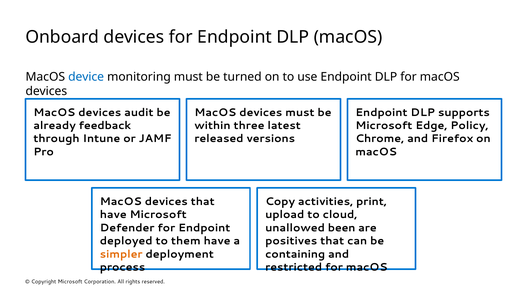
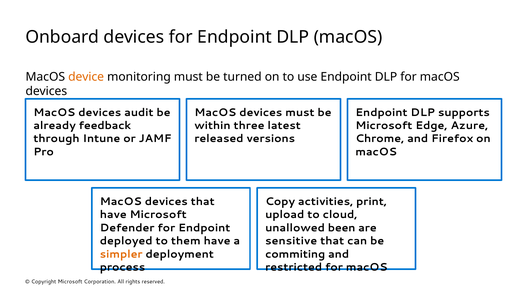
device colour: blue -> orange (86, 77)
Policy: Policy -> Azure (469, 126)
positives: positives -> sensitive (291, 241)
containing: containing -> commiting (295, 255)
